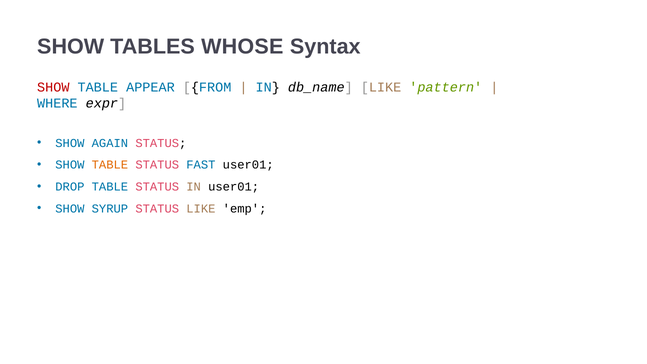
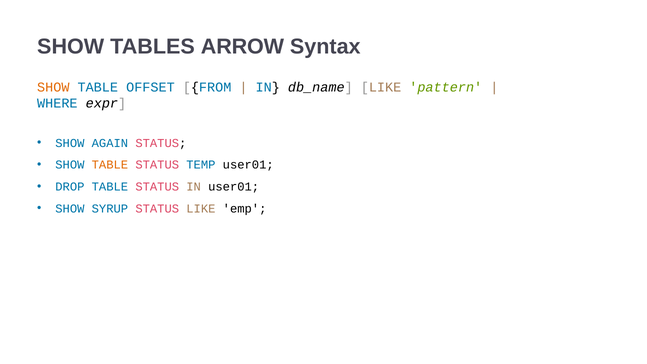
WHOSE: WHOSE -> ARROW (242, 47)
SHOW colour: red -> orange (53, 87)
APPEAR: APPEAR -> OFFSET (150, 87)
FAST: FAST -> TEMP (201, 165)
